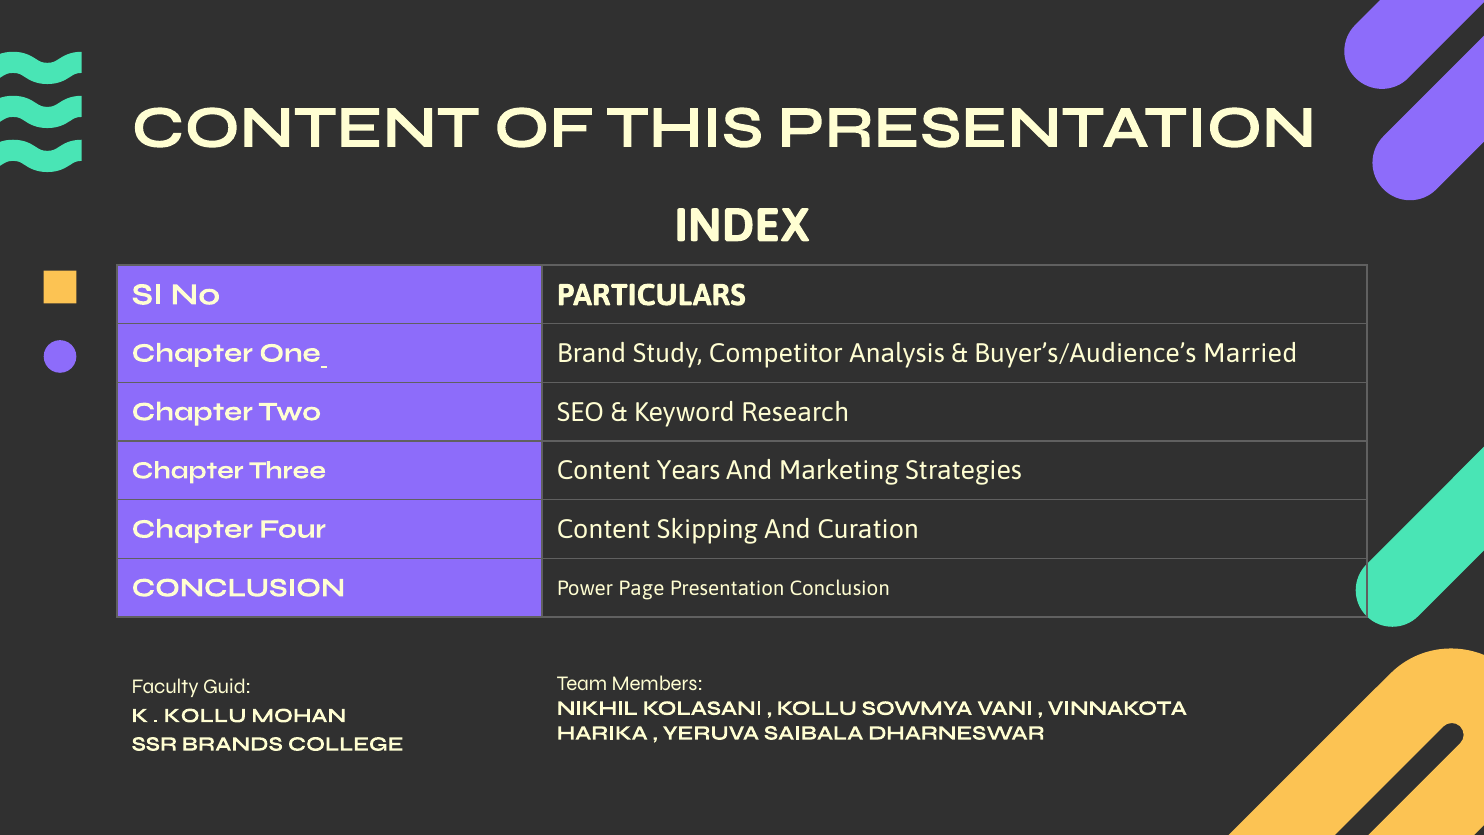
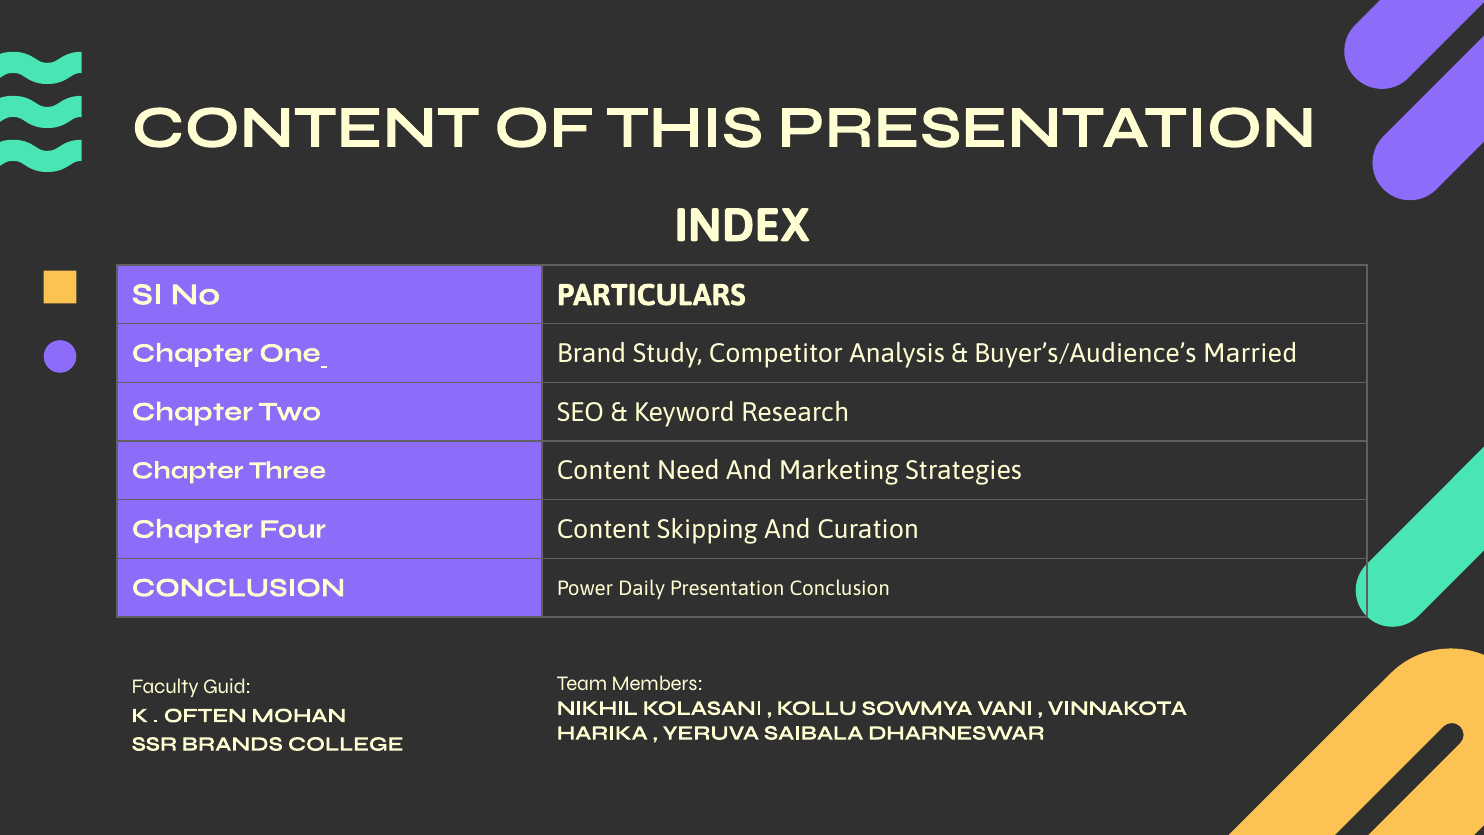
Years: Years -> Need (688, 471)
Page: Page -> Daily (642, 588)
KOLLU: KOLLU -> OFTEN (205, 715)
